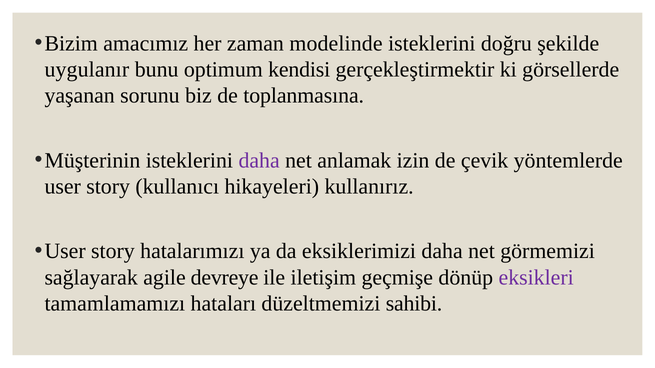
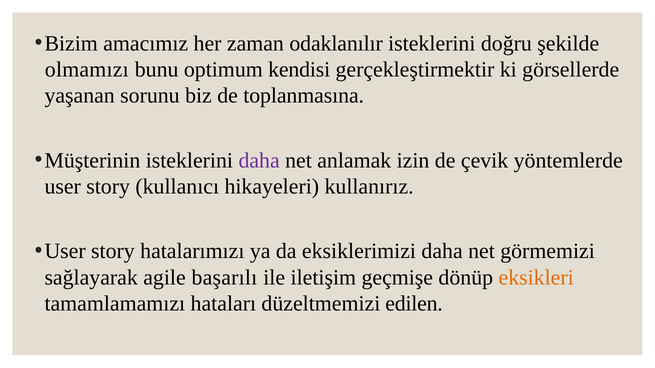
modelinde: modelinde -> odaklanılır (336, 43)
uygulanır: uygulanır -> olmamızı (87, 70)
devreye: devreye -> başarılı (224, 278)
eksikleri colour: purple -> orange (536, 278)
sahibi: sahibi -> edilen (414, 304)
